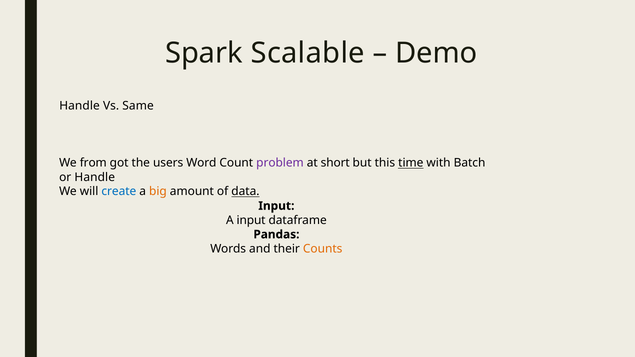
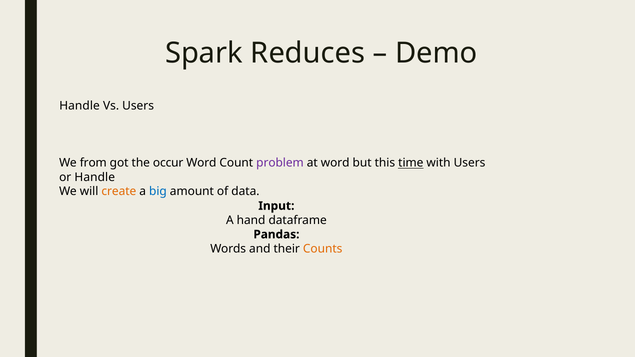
Scalable: Scalable -> Reduces (308, 53)
Vs Same: Same -> Users (138, 106)
users: users -> occur (168, 163)
at short: short -> word (335, 163)
with Batch: Batch -> Users (470, 163)
create colour: blue -> orange (119, 192)
big colour: orange -> blue (158, 192)
data underline: present -> none (245, 192)
A input: input -> hand (251, 220)
